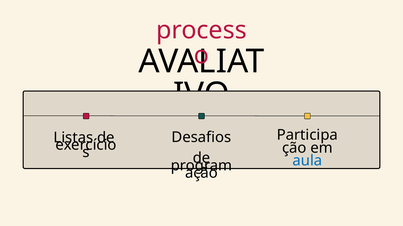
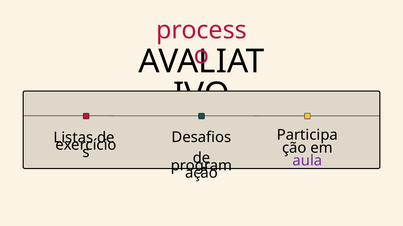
aula colour: blue -> purple (307, 161)
